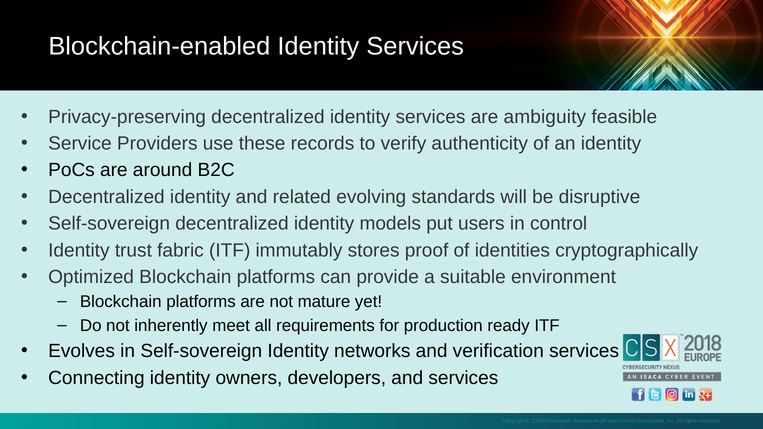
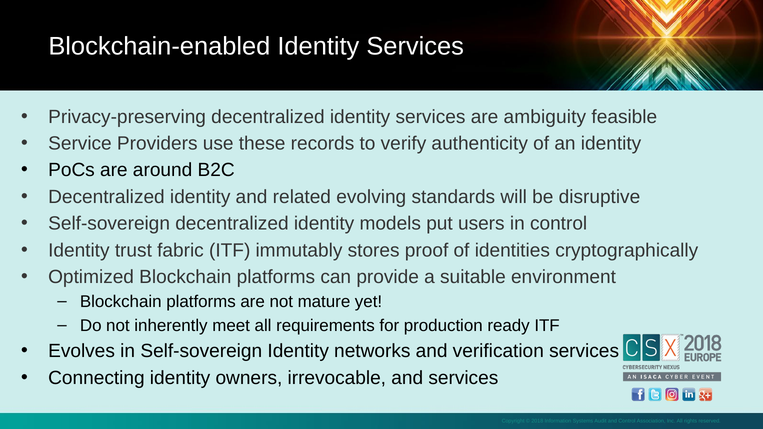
developers: developers -> irrevocable (337, 378)
